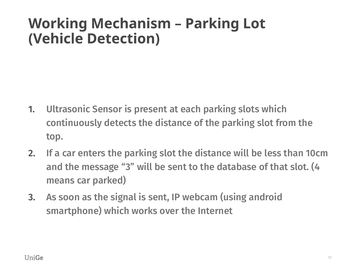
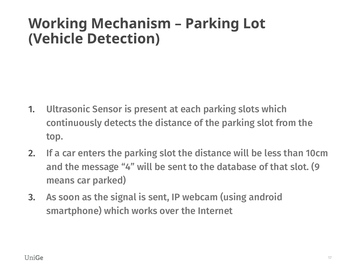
message 3: 3 -> 4 (128, 167)
4: 4 -> 9 (316, 167)
